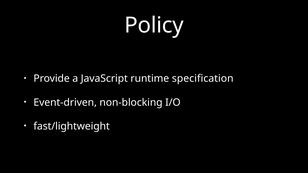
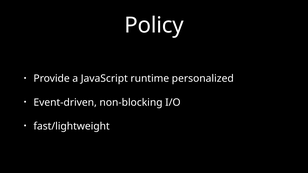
specification: specification -> personalized (203, 79)
